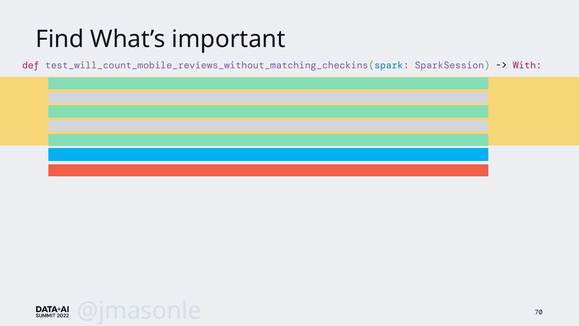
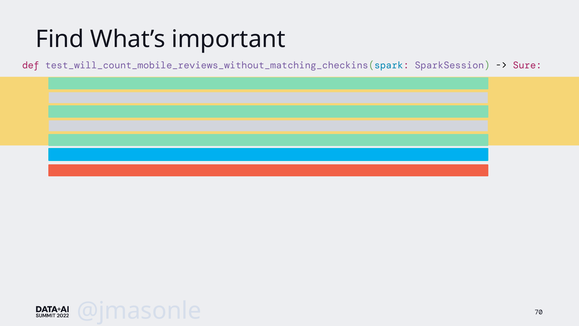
With: With -> Sure (527, 65)
